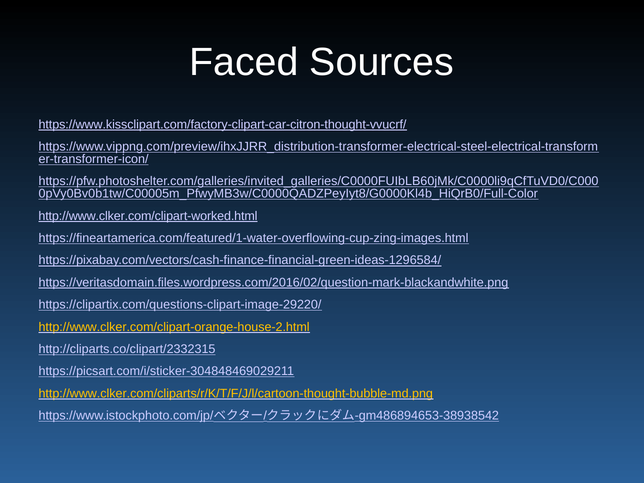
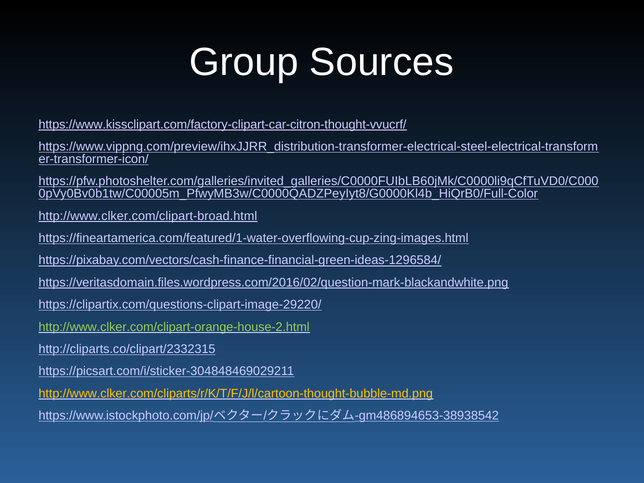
Faced: Faced -> Group (244, 62)
http://www.clker.com/clipart-worked.html: http://www.clker.com/clipart-worked.html -> http://www.clker.com/clipart-broad.html (148, 216)
http://www.clker.com/clipart-orange-house-2.html colour: yellow -> light green (174, 327)
